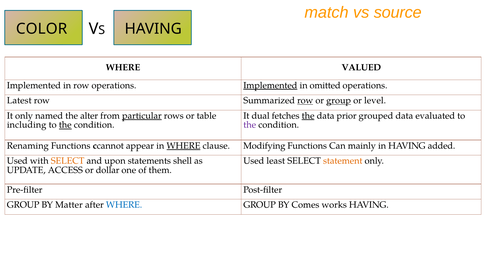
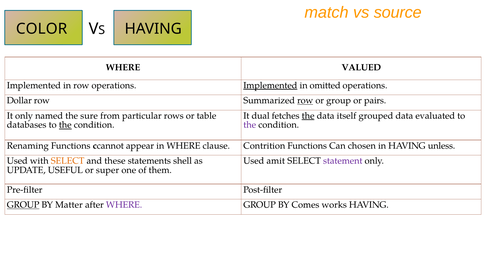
Latest: Latest -> Dollar (19, 101)
group underline: present -> none (339, 101)
level: level -> pairs (375, 101)
alter: alter -> sure (89, 116)
particular underline: present -> none (142, 116)
prior: prior -> itself (347, 116)
including: including -> databases (27, 125)
WHERE underline: present -> none (183, 146)
Modifying: Modifying -> Contrition (264, 146)
mainly: mainly -> chosen (362, 146)
added: added -> unless (442, 146)
upon: upon -> these (115, 161)
least: least -> amit (276, 161)
statement colour: orange -> purple (343, 161)
ACCESS: ACCESS -> USEFUL (65, 170)
dollar: dollar -> super (108, 170)
GROUP underline: none -> present (23, 205)
WHERE colour: blue -> purple (124, 205)
